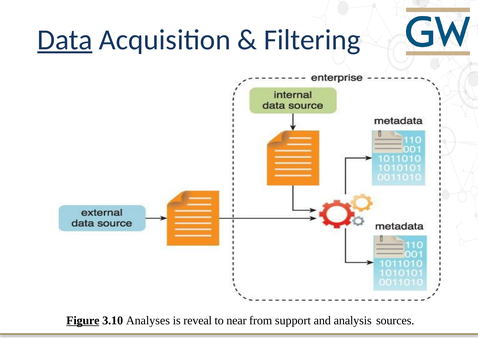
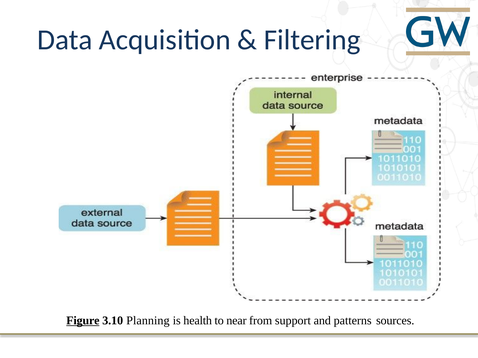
Data underline: present -> none (65, 40)
Analyses: Analyses -> Planning (148, 321)
reveal: reveal -> health (198, 321)
analysis: analysis -> patterns (353, 321)
